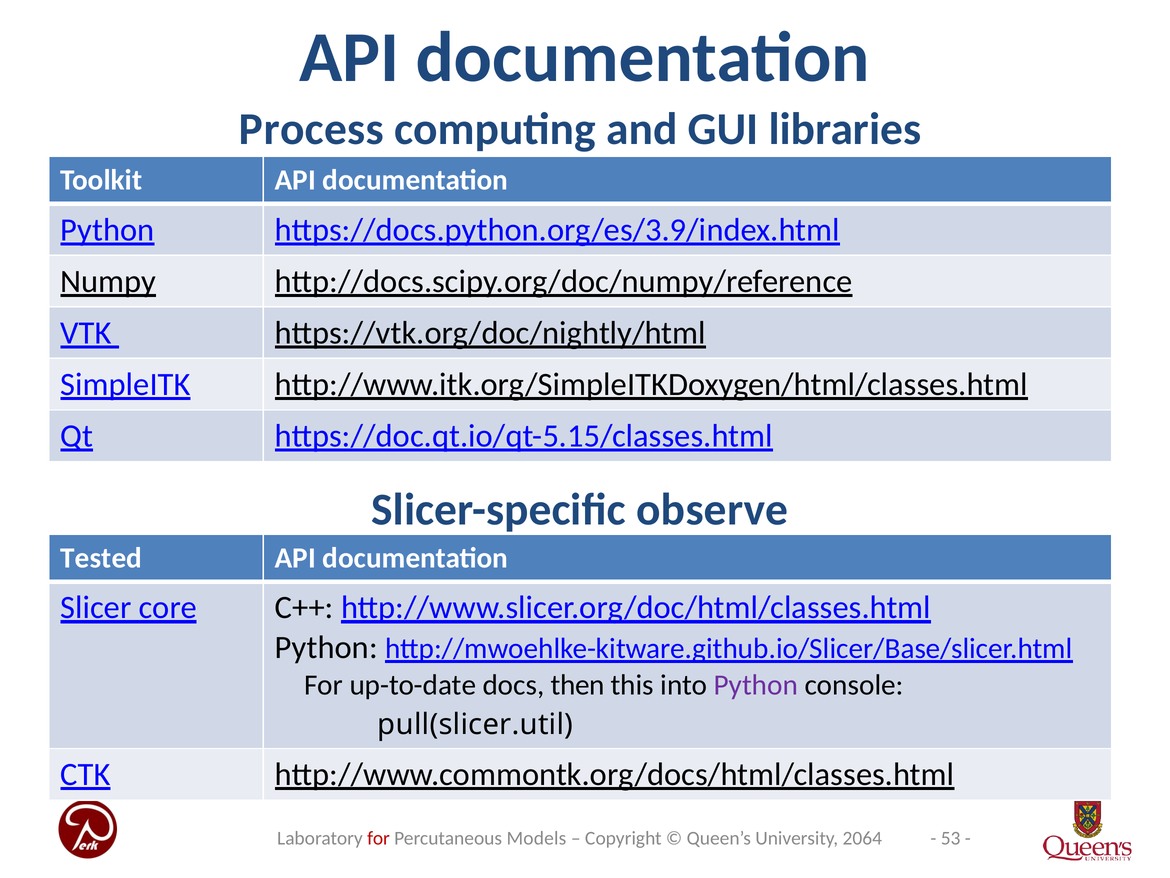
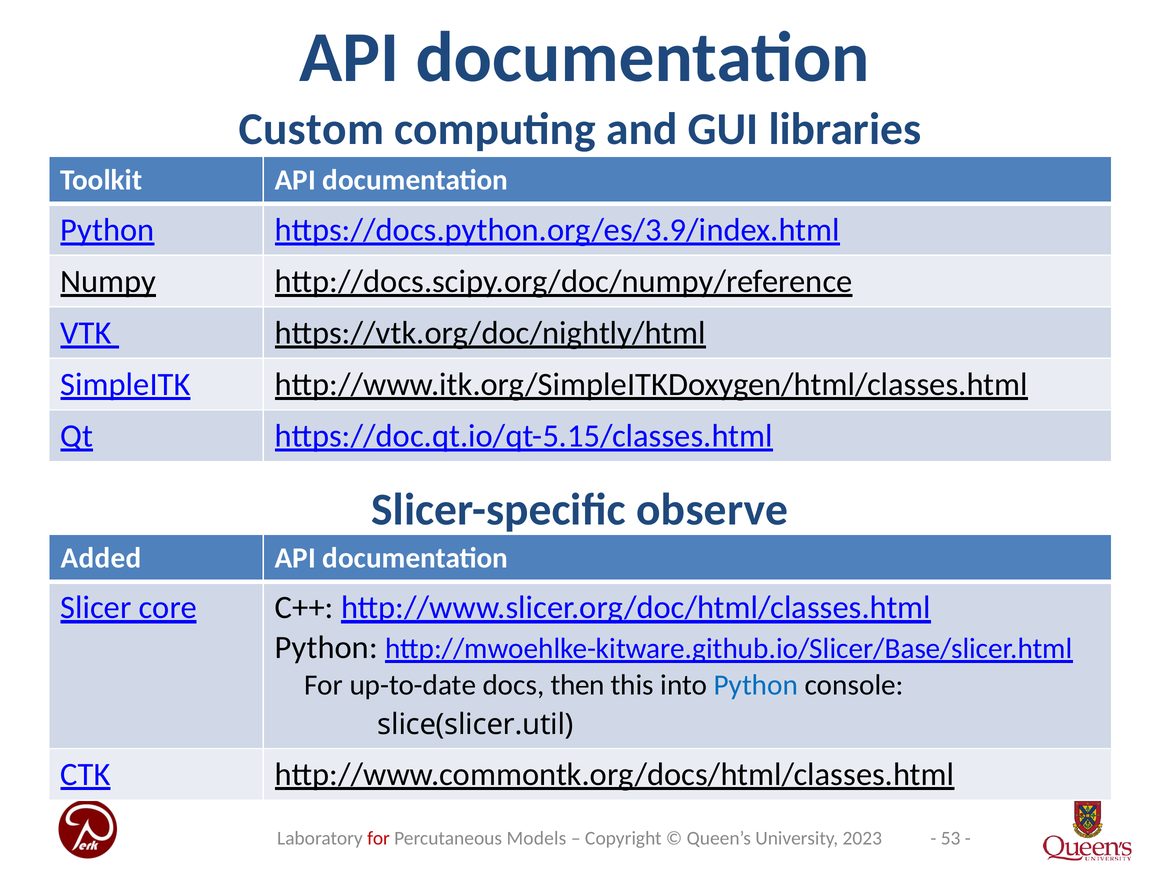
Process: Process -> Custom (312, 129)
Tested: Tested -> Added (101, 558)
Python colour: purple -> blue (756, 685)
pull(slicer.util: pull(slicer.util -> slice(slicer.util (476, 724)
2064: 2064 -> 2023 (862, 838)
